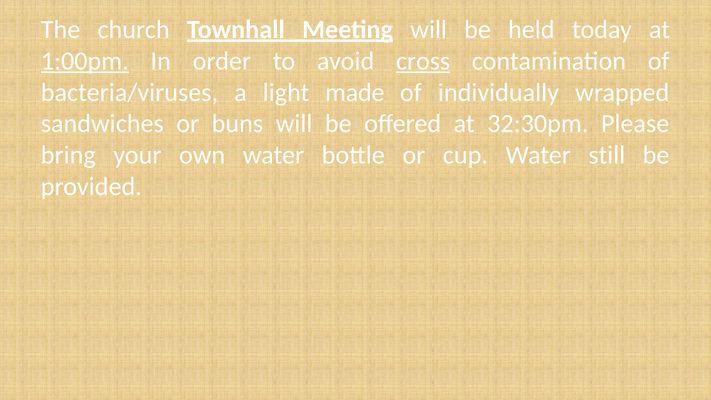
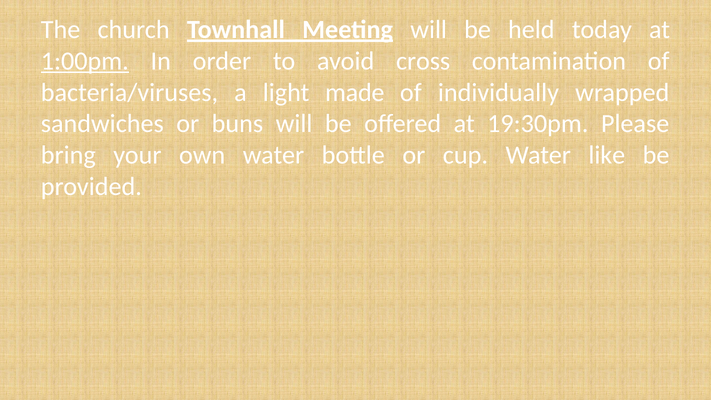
cross underline: present -> none (423, 61)
32:30pm: 32:30pm -> 19:30pm (538, 124)
still: still -> like (607, 155)
